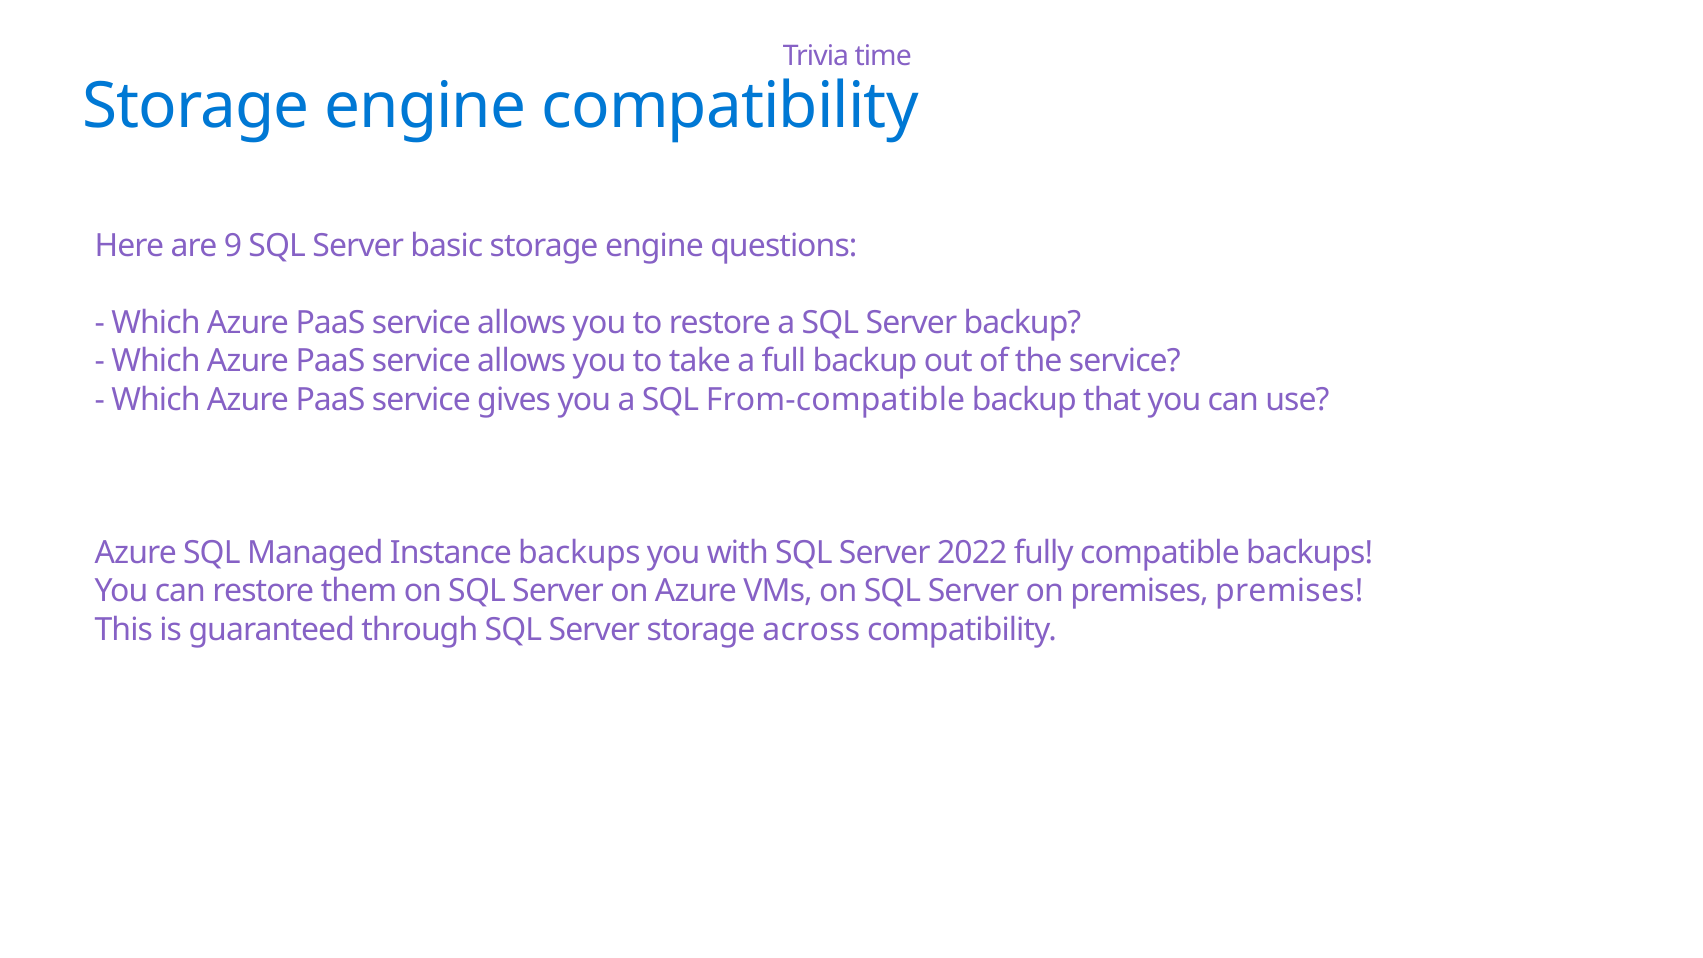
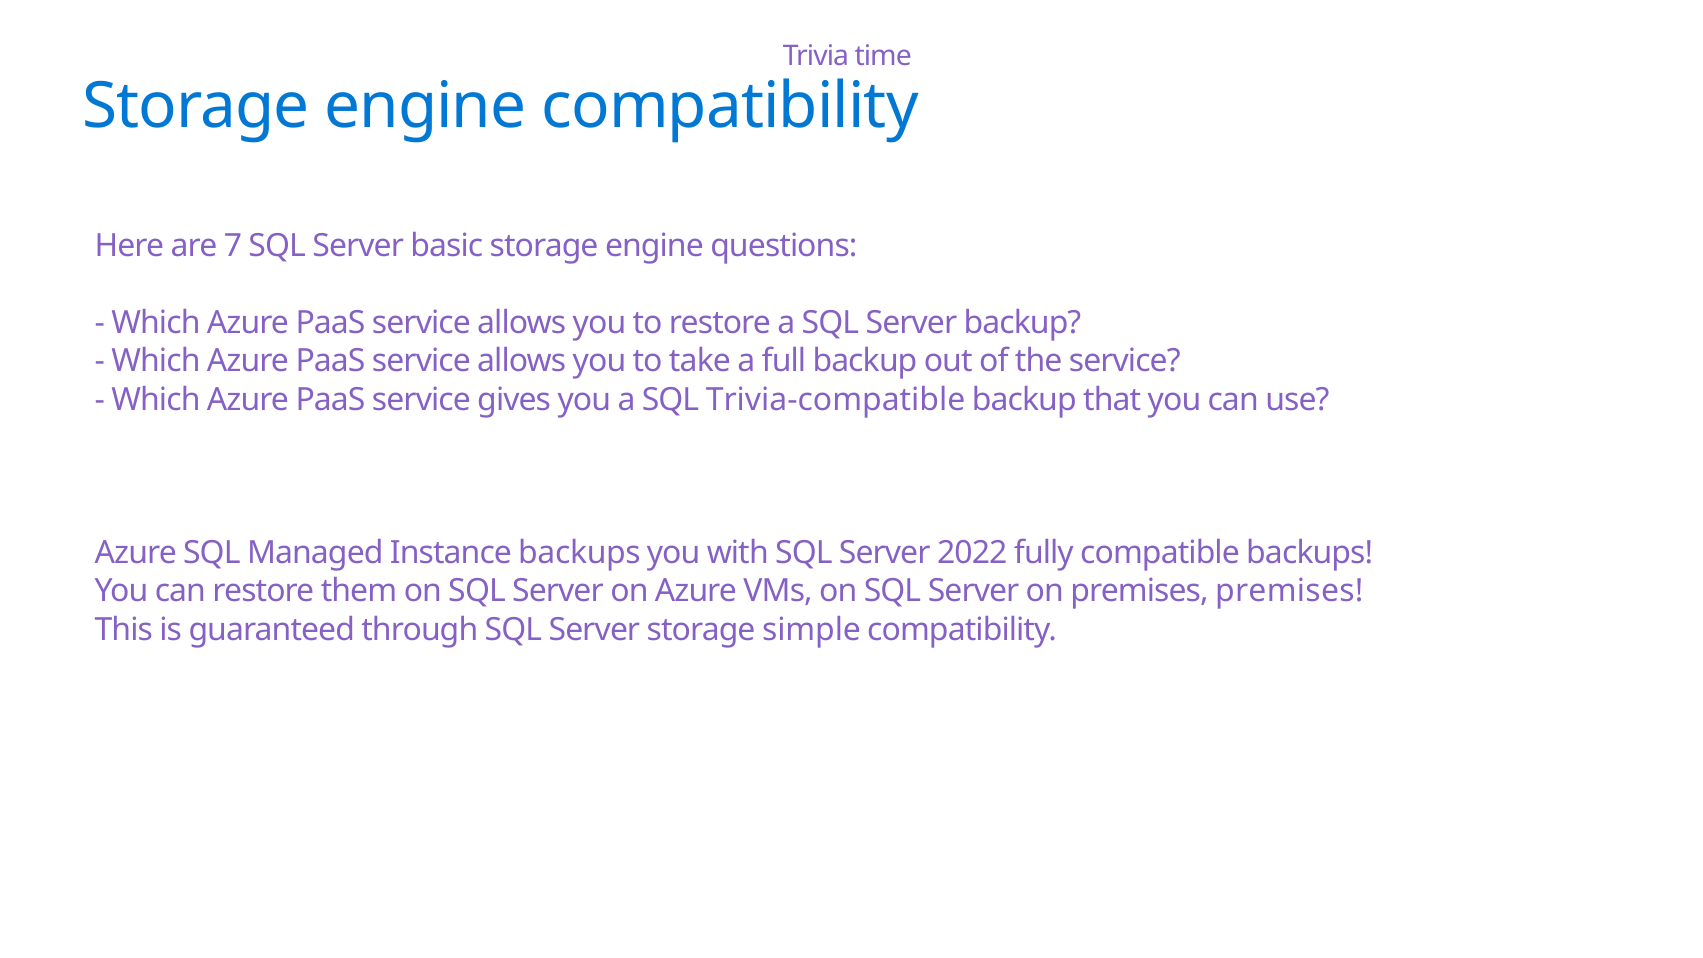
9: 9 -> 7 (233, 246)
From-compatible: From-compatible -> Trivia-compatible (836, 400)
across: across -> simple (811, 629)
